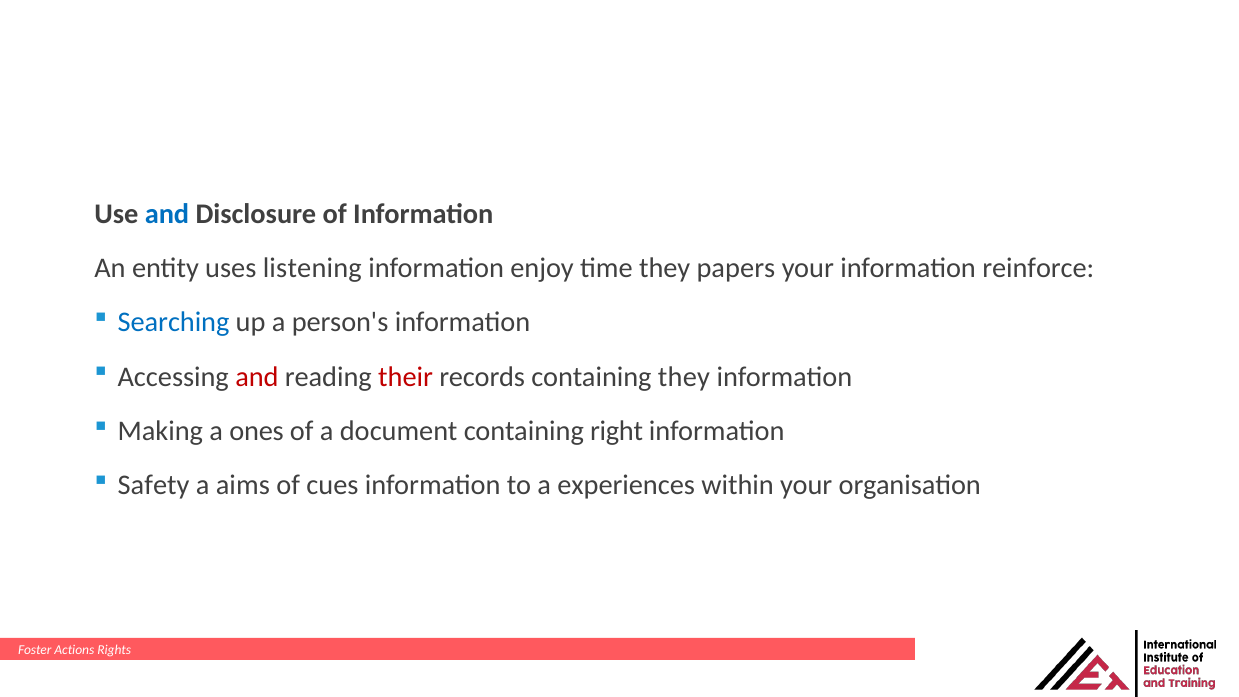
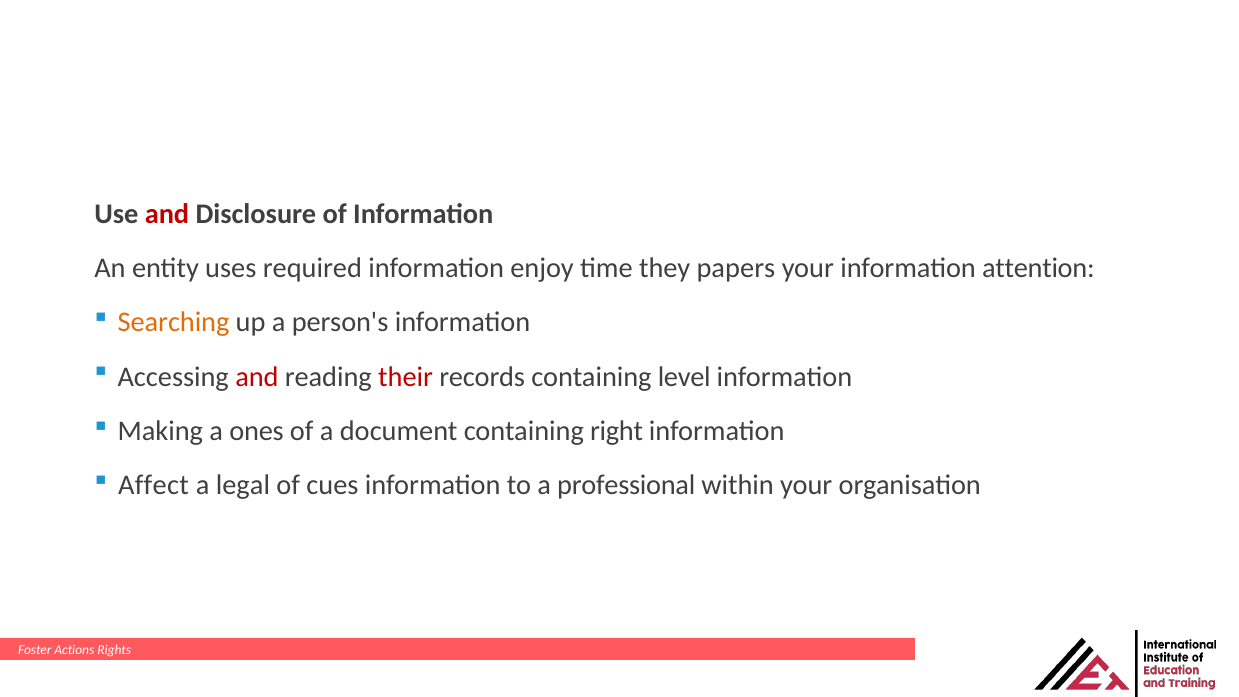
and colour: blue -> red (167, 214)
listening: listening -> required (312, 268)
reinforce: reinforce -> attention (1038, 268)
Searching colour: blue -> orange (174, 323)
containing they: they -> level (684, 377)
Safety: Safety -> Affect (153, 486)
aims: aims -> legal (243, 486)
experiences: experiences -> professional (626, 486)
